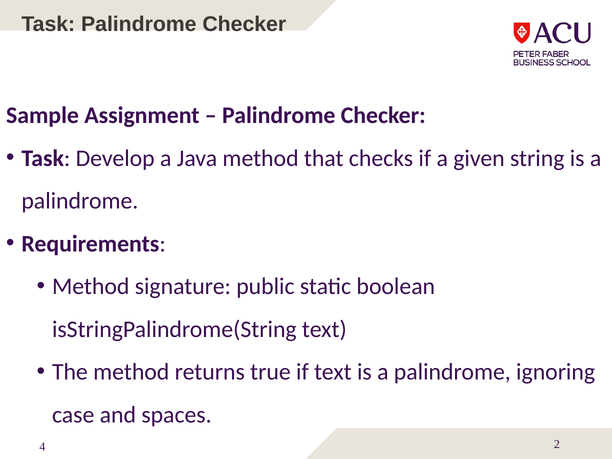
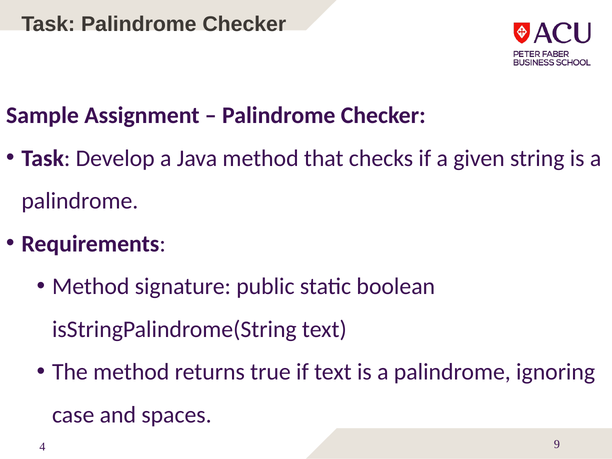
2: 2 -> 9 (557, 444)
